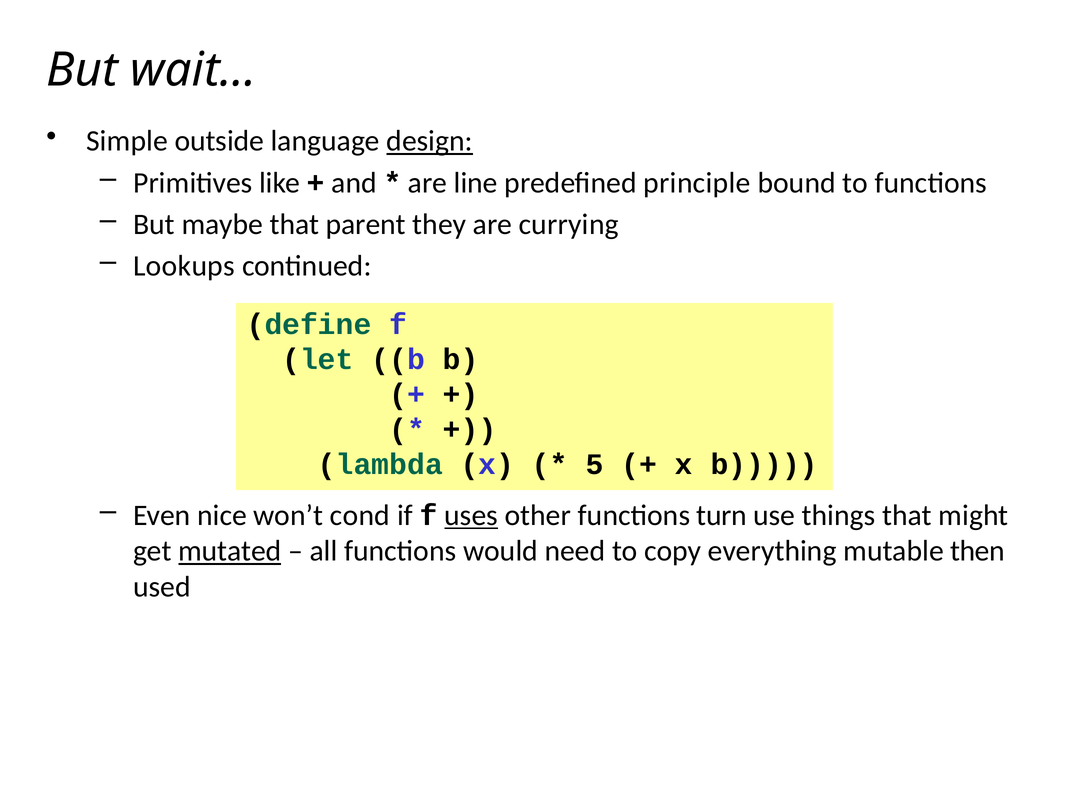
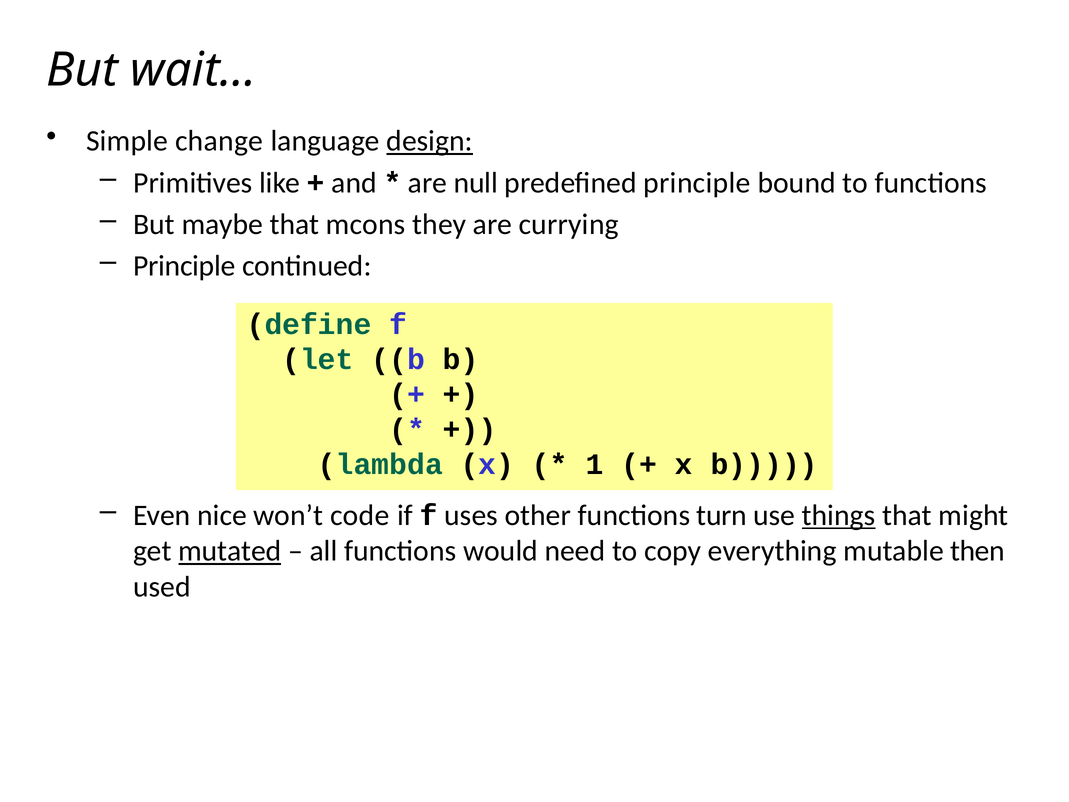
outside: outside -> change (219, 141)
line: line -> null (476, 183)
parent: parent -> mcons (366, 224)
Lookups: Lookups -> Principle (184, 266)
5: 5 -> 1 (595, 464)
cond: cond -> code (360, 515)
uses underline: present -> none (471, 515)
things underline: none -> present (839, 515)
